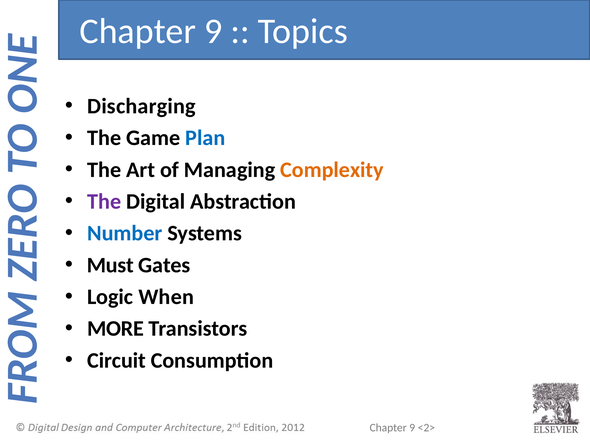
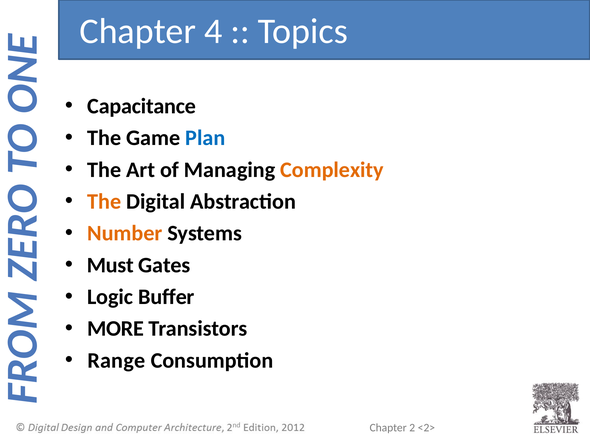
9: 9 -> 4 (213, 31)
Discharging: Discharging -> Capacitance (142, 106)
The colour: purple -> orange (104, 202)
Number colour: blue -> orange (125, 234)
When: When -> Buffer (166, 297)
Circuit: Circuit -> Range (116, 361)
9: 9 -> 2 (412, 428)
